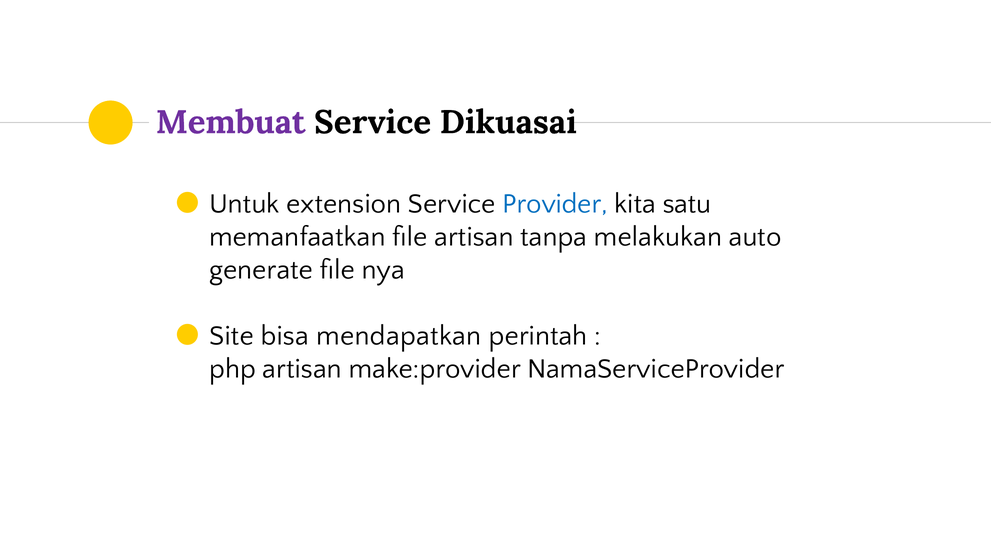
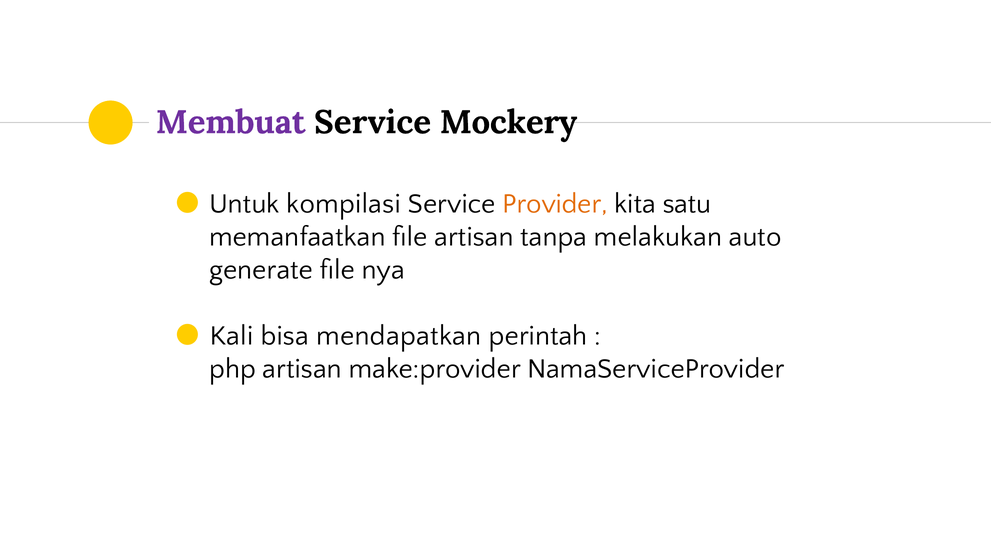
Dikuasai: Dikuasai -> Mockery (508, 122)
extension: extension -> kompilasi (344, 204)
Provider colour: blue -> orange (555, 204)
Site: Site -> Kali (231, 336)
